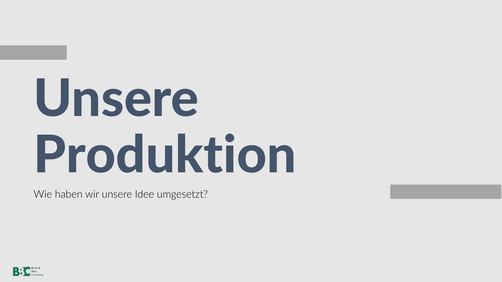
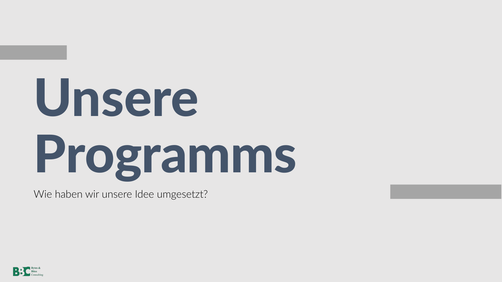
Produktion: Produktion -> Programms (165, 155)
